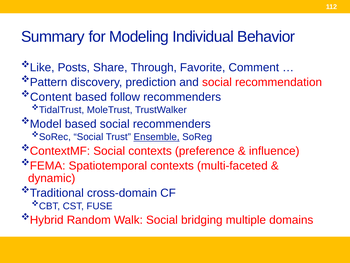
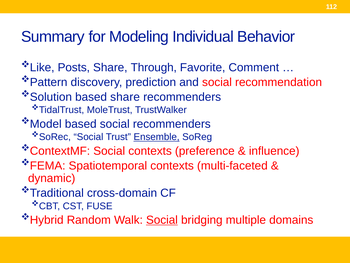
Content: Content -> Solution (51, 97)
based follow: follow -> share (125, 97)
Social underline: none -> present (162, 220)
